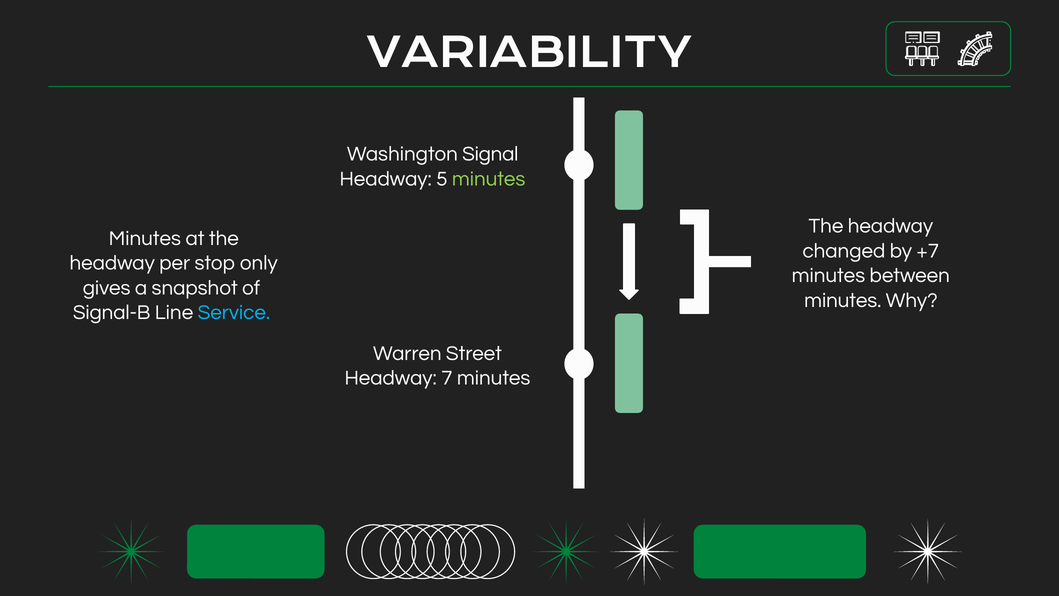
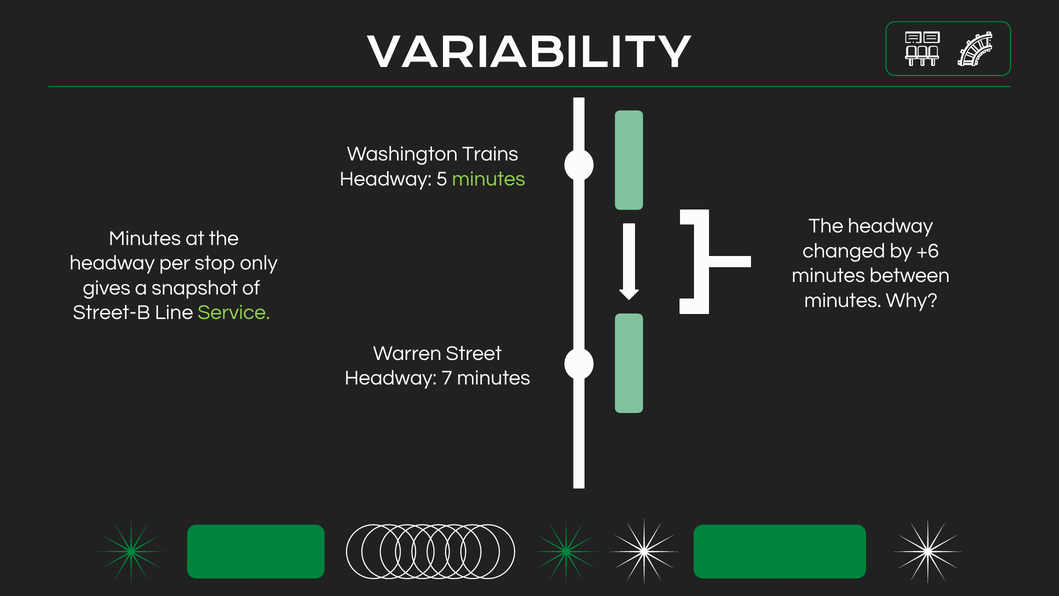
Signal: Signal -> Trains (490, 154)
+7: +7 -> +6 (928, 251)
Signal-B: Signal-B -> Street-B (112, 312)
Service colour: light blue -> light green (234, 312)
